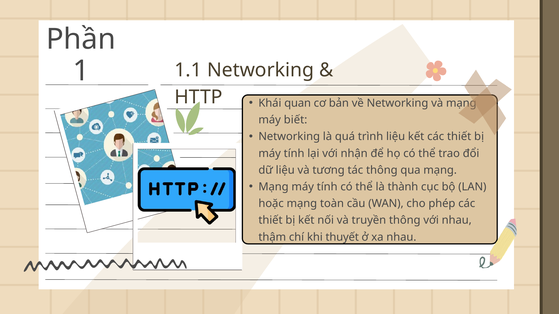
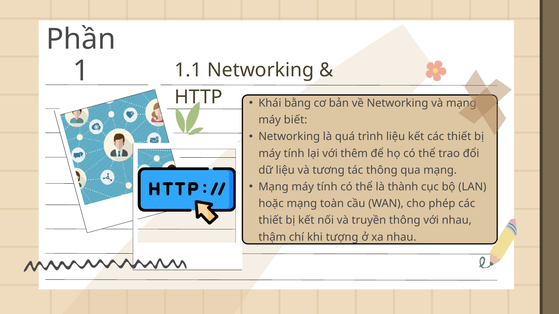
quan: quan -> bằng (298, 103)
nhận: nhận -> thêm (354, 154)
thuyết: thuyết -> tượng (342, 237)
